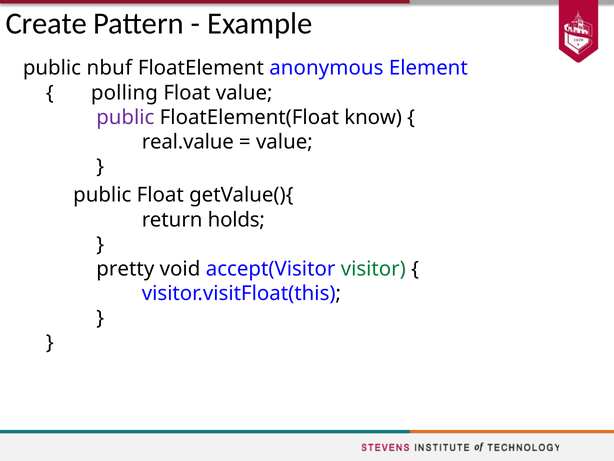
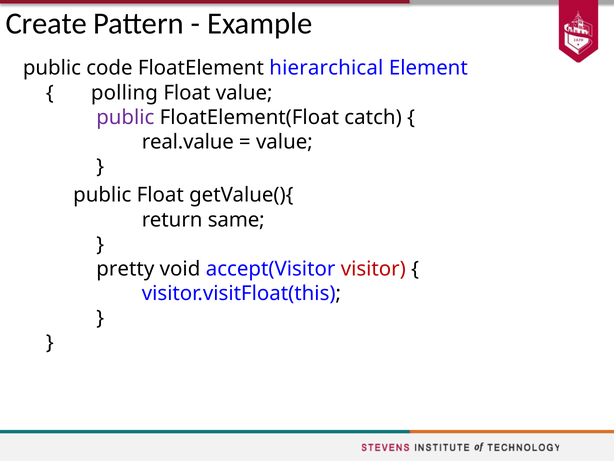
nbuf: nbuf -> code (109, 68)
anonymous: anonymous -> hierarchical (326, 68)
know: know -> catch (373, 117)
holds: holds -> same (236, 220)
visitor colour: green -> red (373, 269)
